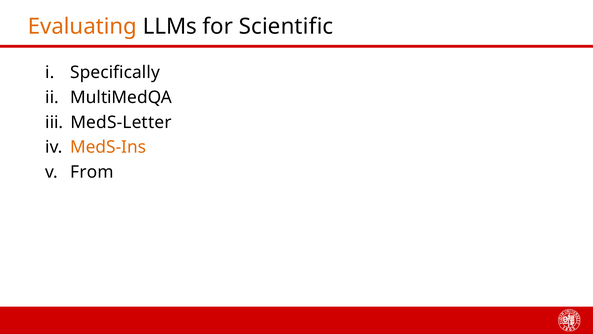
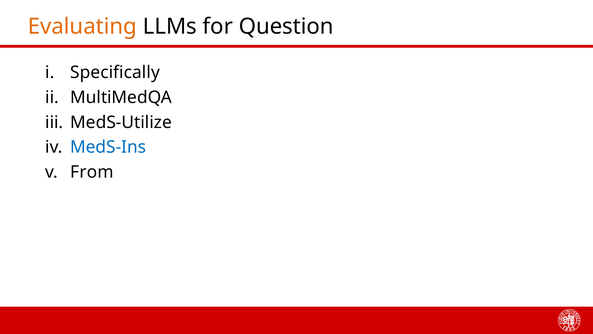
Scientific: Scientific -> Question (286, 27)
MedS-Letter: MedS-Letter -> MedS-Utilize (121, 122)
MedS-Ins colour: orange -> blue (108, 147)
